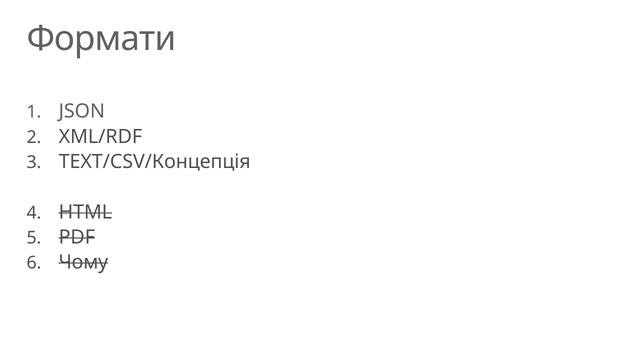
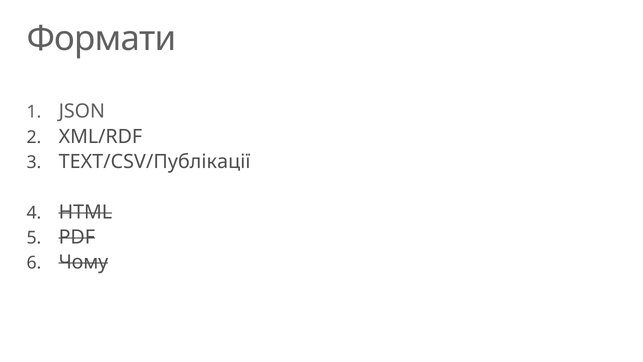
TEXT/CSV/Концепція: TEXT/CSV/Концепція -> TEXT/CSV/Публікації (155, 162)
